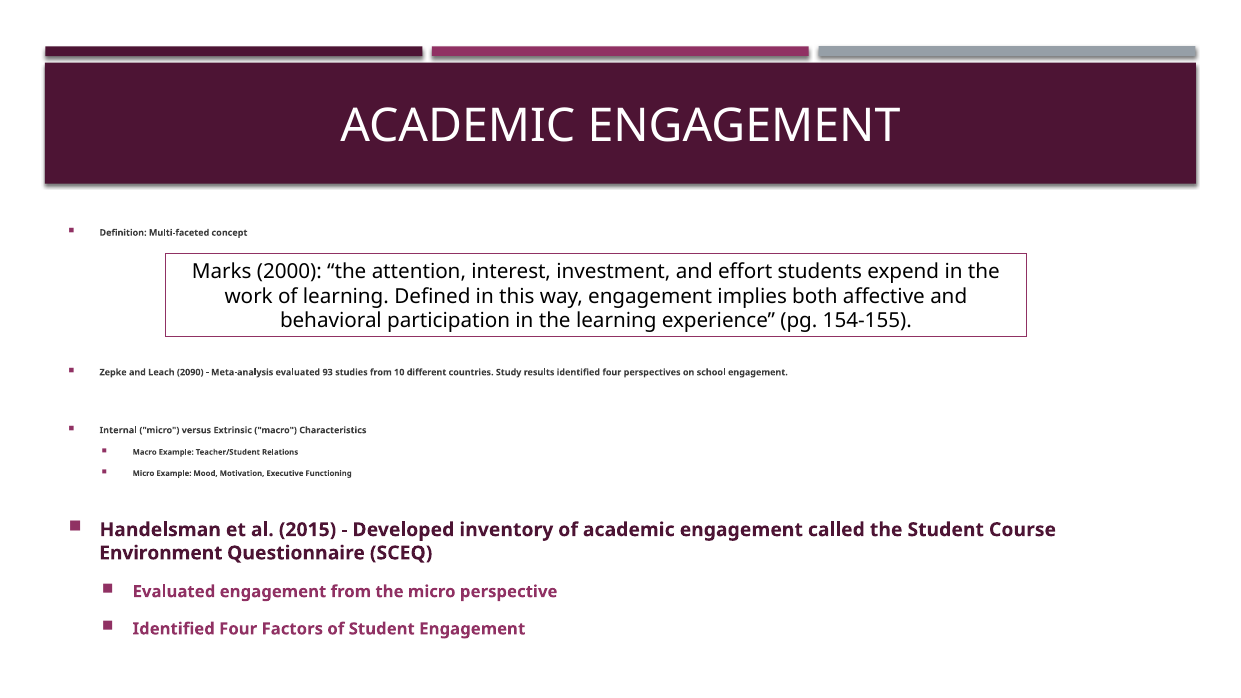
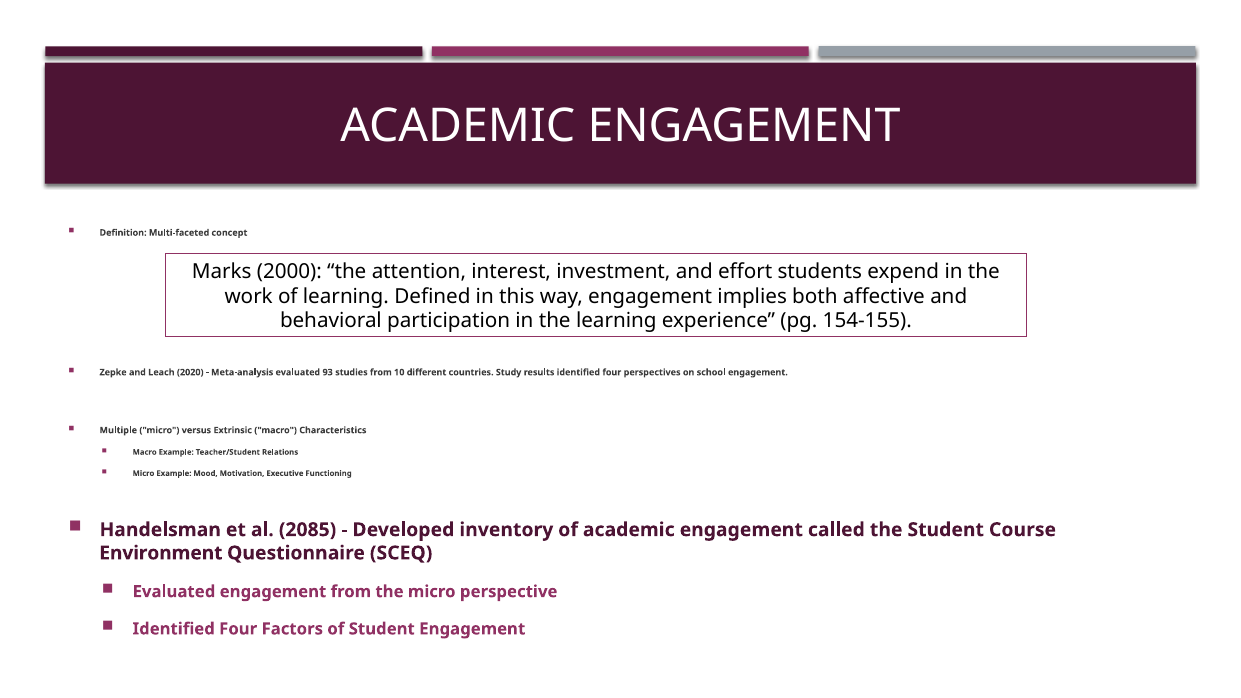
2090: 2090 -> 2020 (190, 372)
Internal: Internal -> Multiple (118, 430)
2015: 2015 -> 2085 (308, 530)
